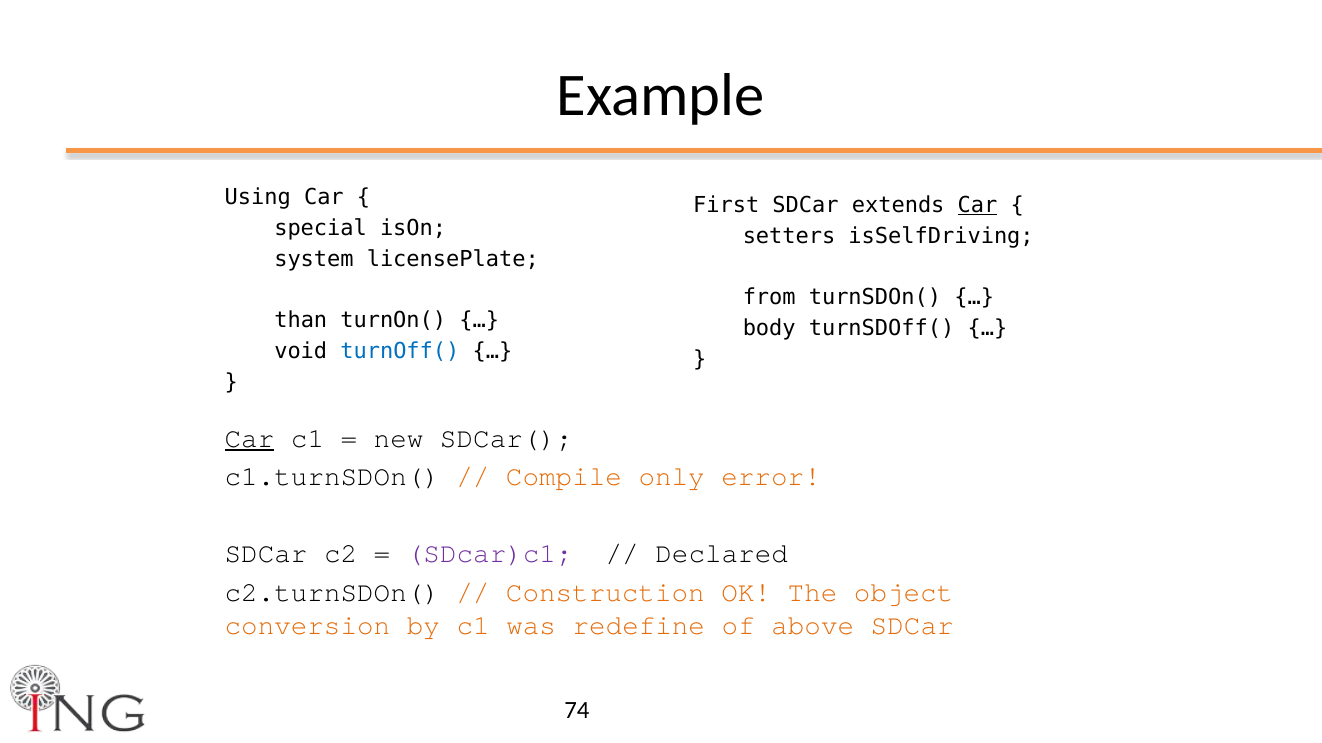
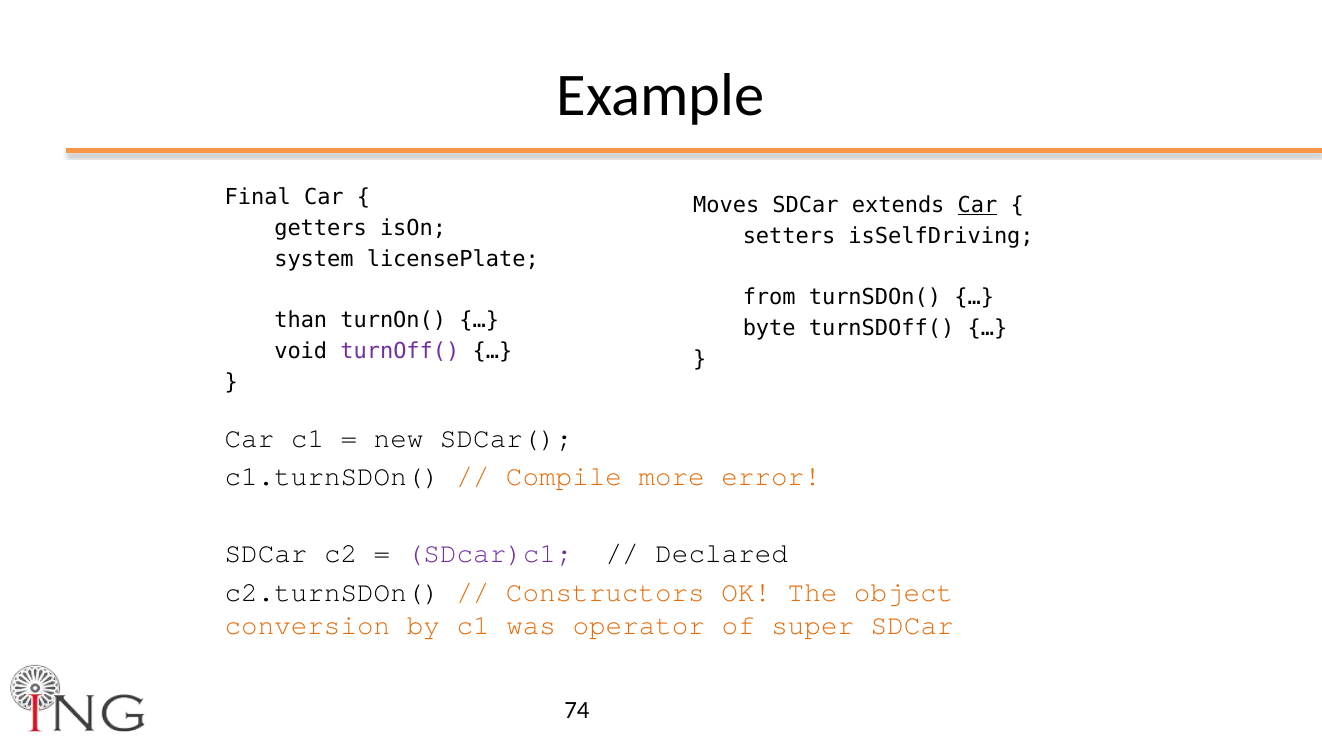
Using: Using -> Final (258, 197)
First: First -> Moves (726, 205)
special: special -> getters (321, 228)
body: body -> byte (769, 329)
turnOff( colour: blue -> purple (400, 352)
Car underline: present -> none (249, 439)
only: only -> more (672, 477)
Construction: Construction -> Constructors (605, 593)
redefine: redefine -> operator (639, 626)
above: above -> super (813, 626)
